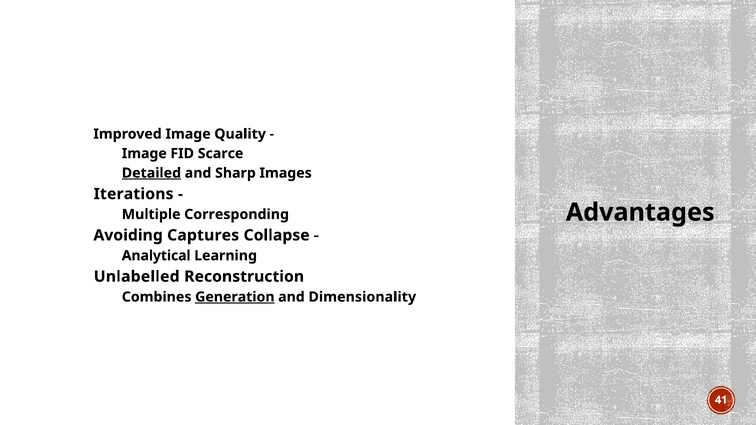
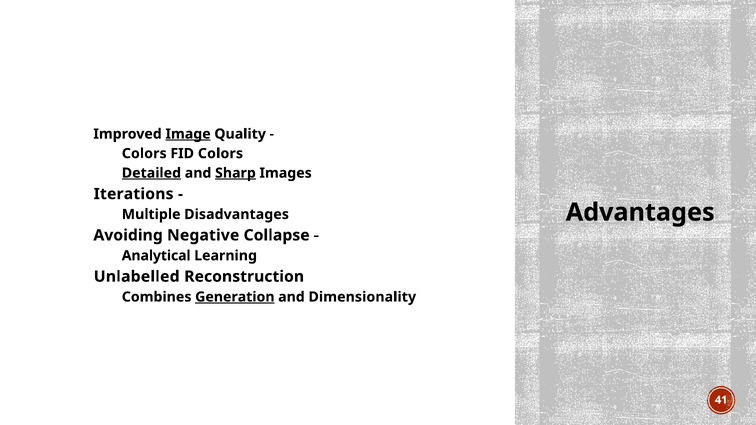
Image underline: none -> present (188, 134)
Image: Image -> Colors (144, 154)
FID Scarce: Scarce -> Colors (220, 154)
Sharp underline: none -> present (235, 173)
Corresponding: Corresponding -> Disadvantages (237, 214)
Captures: Captures -> Negative (203, 235)
